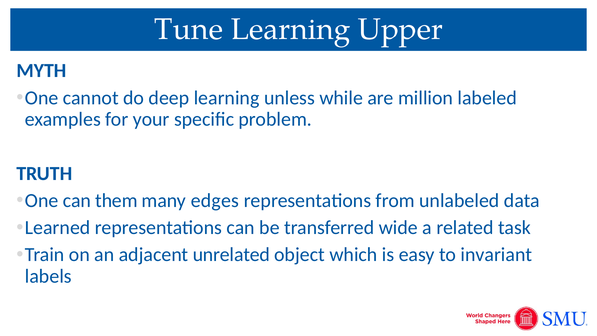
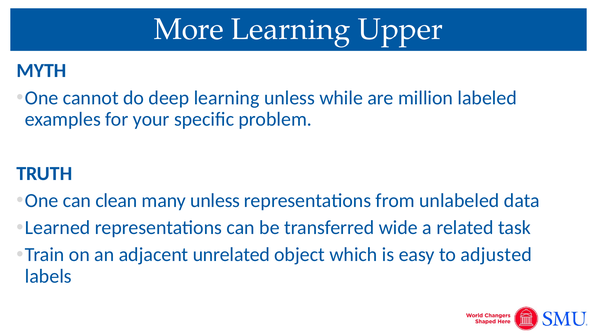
Tune: Tune -> More (189, 29)
them: them -> clean (116, 200)
many edges: edges -> unless (215, 200)
invariant: invariant -> adjusted (496, 255)
